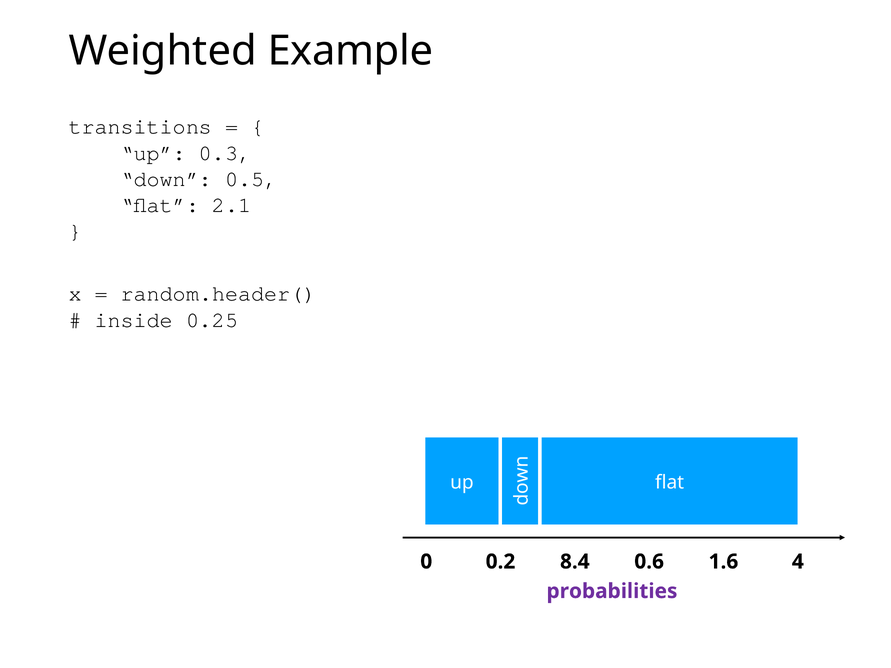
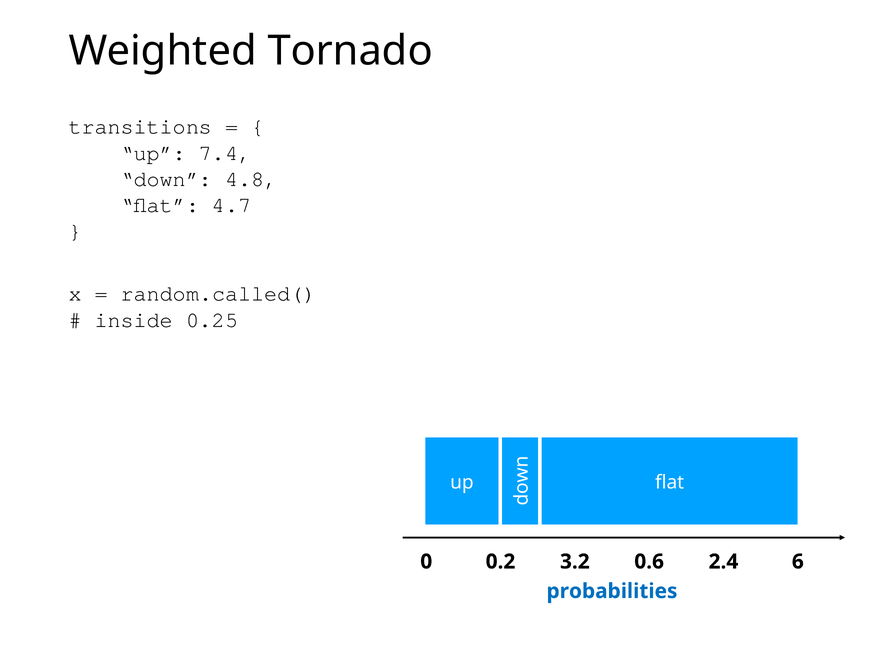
Example: Example -> Tornado (350, 51)
0.3: 0.3 -> 7.4 (225, 153)
0.5: 0.5 -> 4.8 (251, 179)
2.1: 2.1 -> 4.7 (232, 205)
random.header(: random.header( -> random.called( (219, 294)
8.4: 8.4 -> 3.2 (575, 562)
1.6: 1.6 -> 2.4 (723, 562)
4: 4 -> 6 (798, 562)
probabilities colour: purple -> blue (612, 591)
